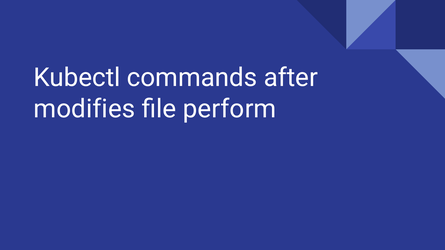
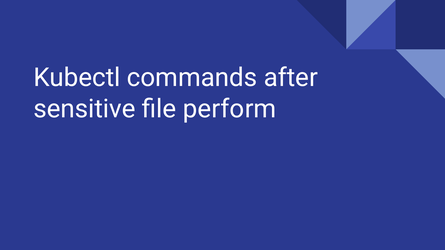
modifies: modifies -> sensitive (84, 109)
